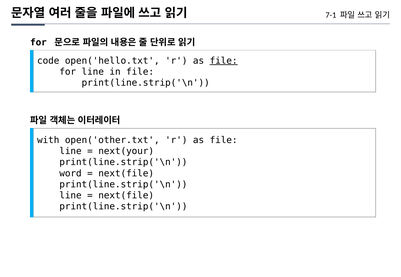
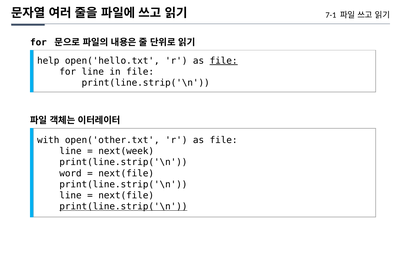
code: code -> help (48, 61)
next(your: next(your -> next(week (126, 151)
print(line.strip('\n underline: none -> present (123, 207)
